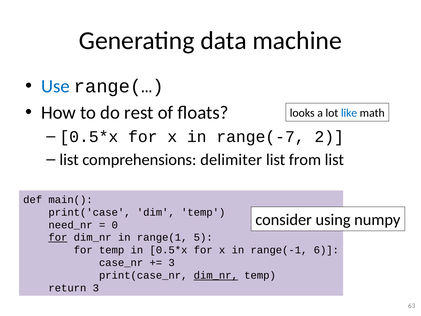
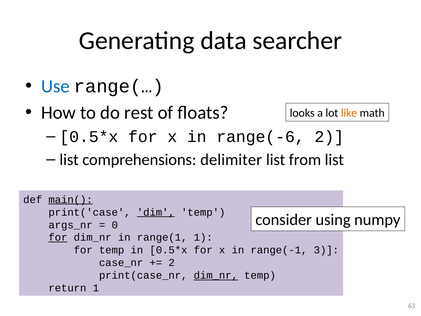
machine: machine -> searcher (297, 41)
like colour: blue -> orange (349, 113)
range(-7: range(-7 -> range(-6 (261, 137)
main( underline: none -> present (71, 199)
dim underline: none -> present (156, 212)
need_nr: need_nr -> args_nr (71, 225)
range(1 5: 5 -> 1 (203, 237)
6: 6 -> 3 (326, 250)
3: 3 -> 2 (172, 263)
return 3: 3 -> 1 (96, 288)
